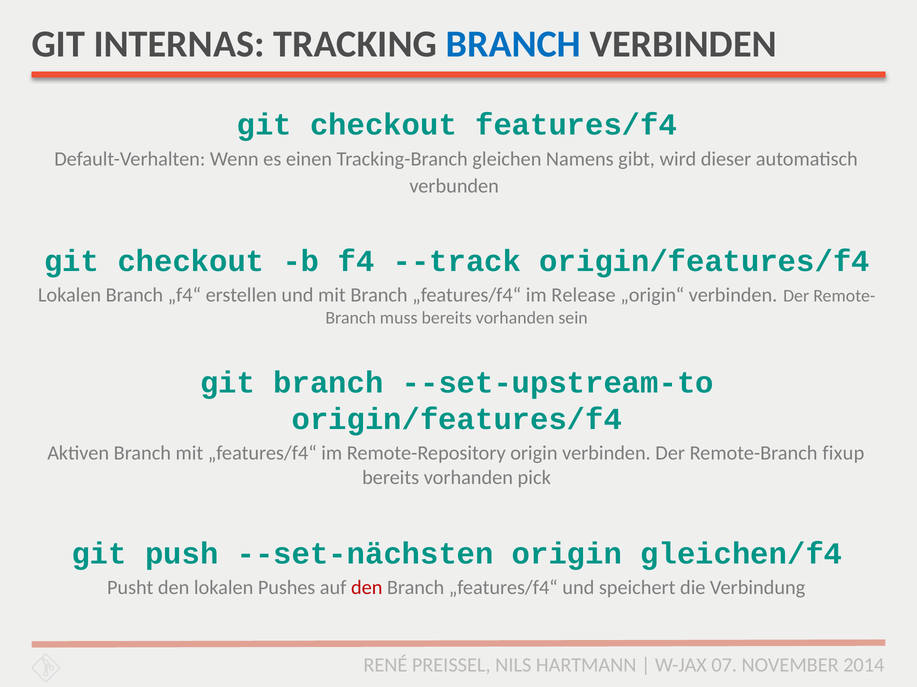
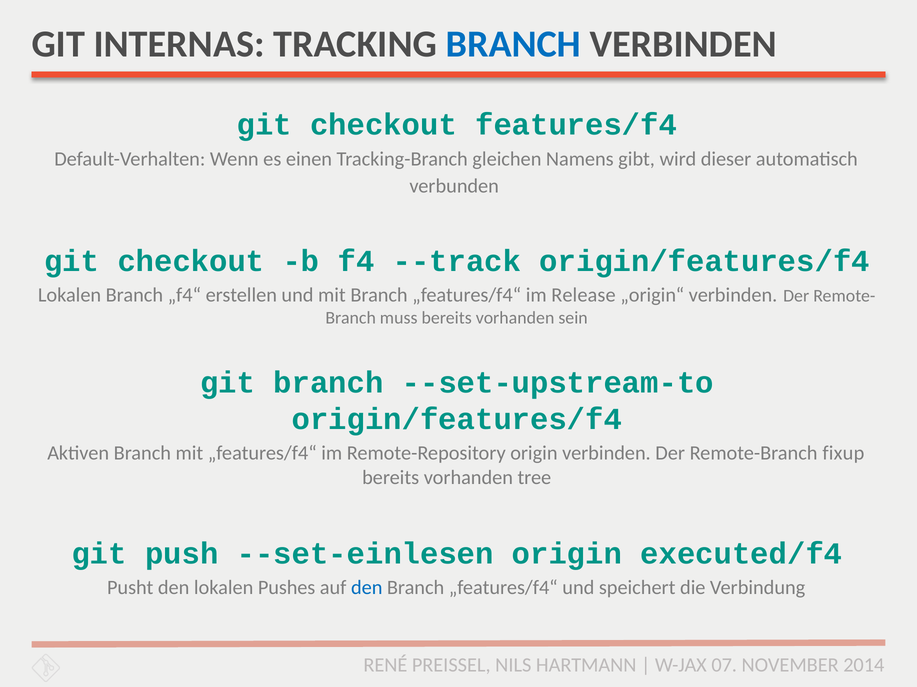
pick: pick -> tree (534, 478)
--set-nächsten: --set-nächsten -> --set-einlesen (365, 554)
gleichen/f4: gleichen/f4 -> executed/f4 (741, 554)
den colour: red -> blue (367, 588)
